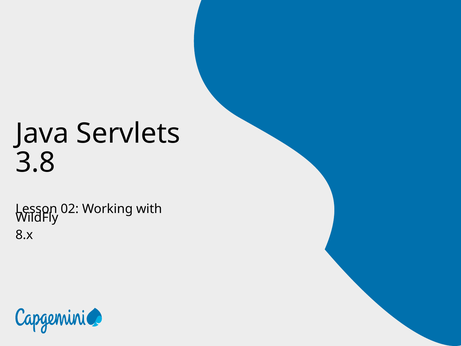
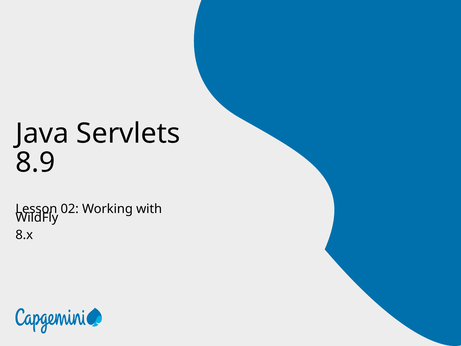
3.8: 3.8 -> 8.9 (35, 162)
